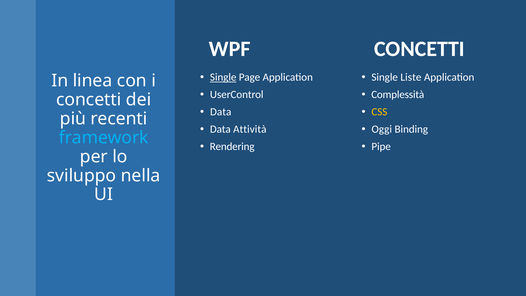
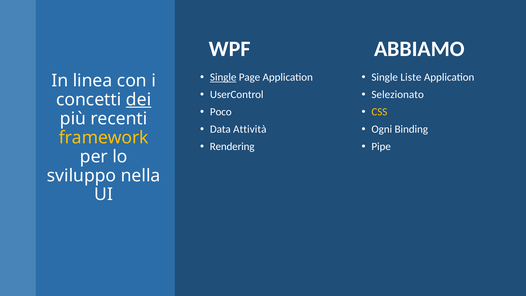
WPF CONCETTI: CONCETTI -> ABBIAMO (419, 49)
Complessità: Complessità -> Selezionato (398, 95)
dei underline: none -> present (139, 100)
Data: Data -> Poco (221, 112)
Oggi: Oggi -> Ogni (382, 129)
framework colour: light blue -> yellow (104, 138)
